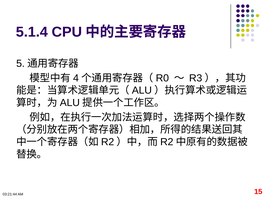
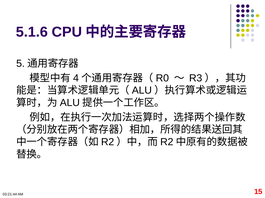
5.1.4: 5.1.4 -> 5.1.6 (32, 32)
